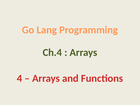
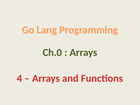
Ch.4: Ch.4 -> Ch.0 (52, 52)
